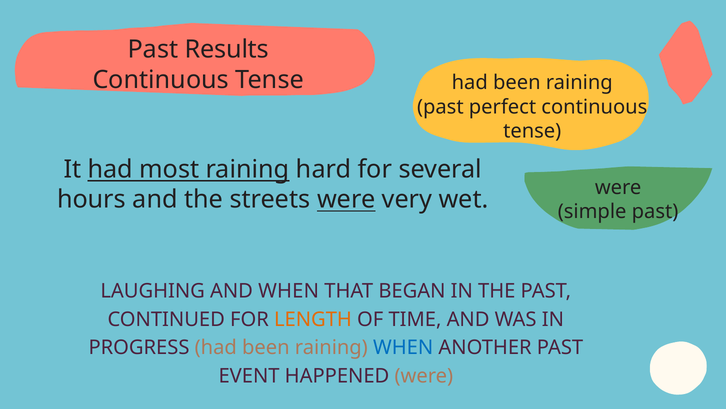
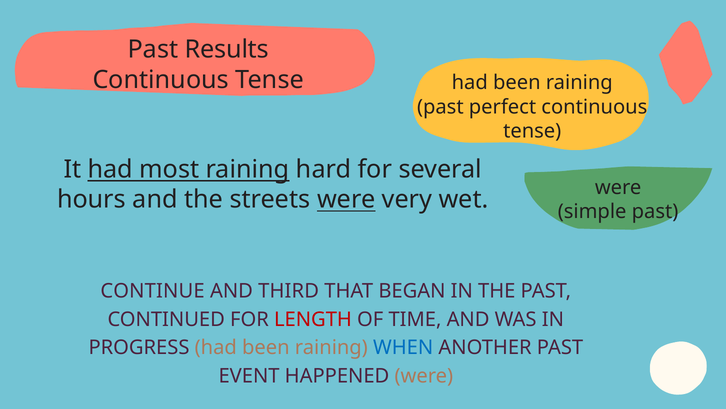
LAUGHING: LAUGHING -> CONTINUE (153, 291)
AND WHEN: WHEN -> THIRD (289, 291)
LENGTH colour: orange -> red (313, 319)
